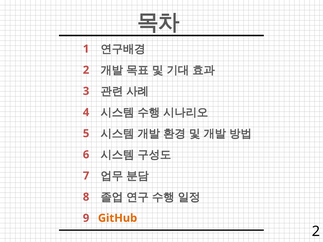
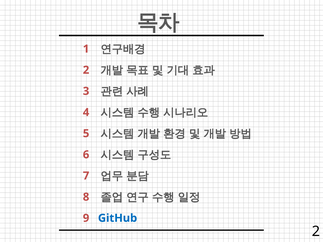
GitHub colour: orange -> blue (118, 218)
